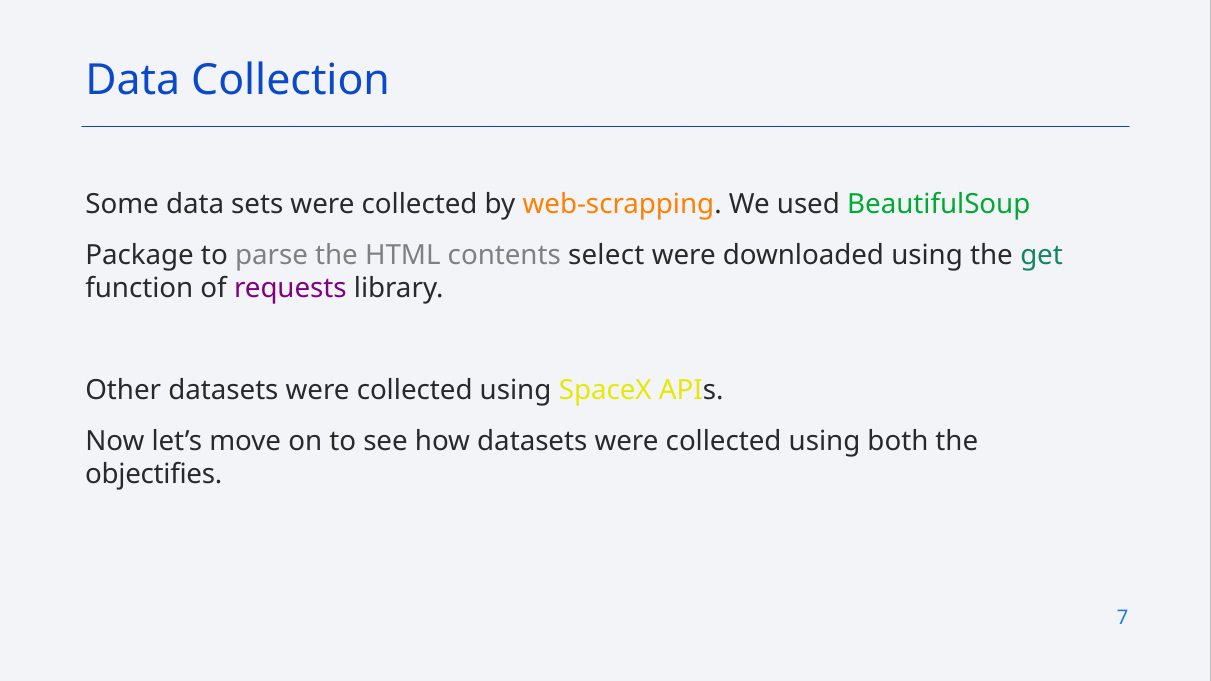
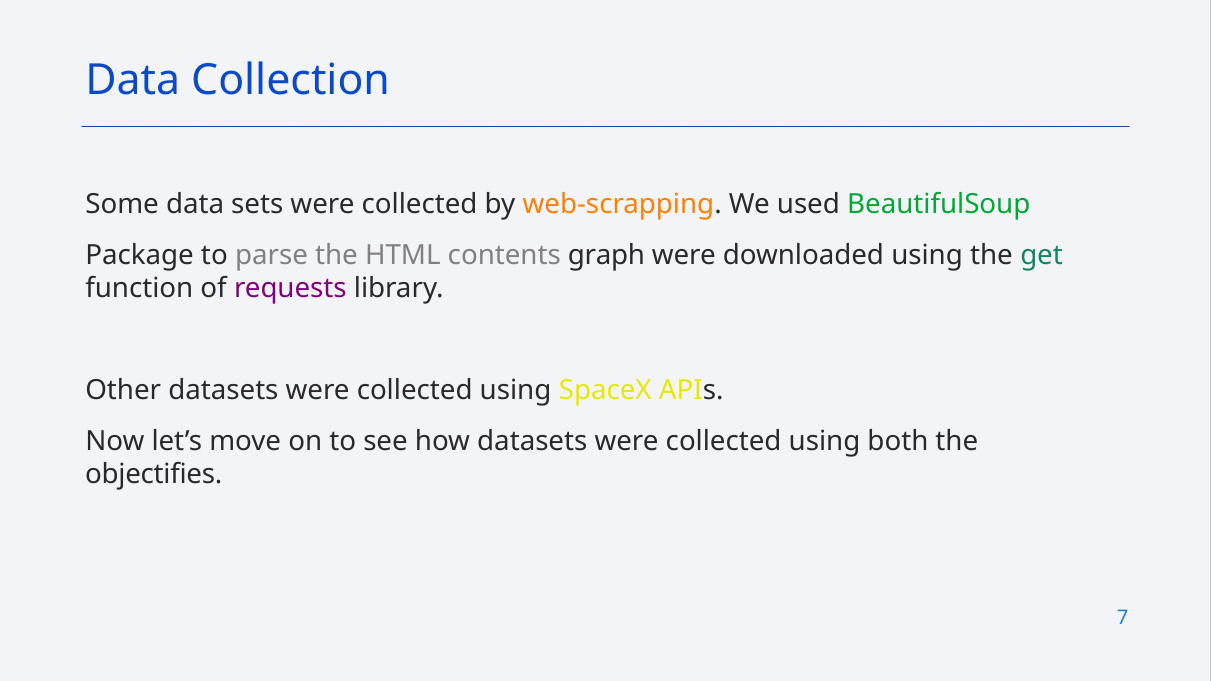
select: select -> graph (606, 255)
